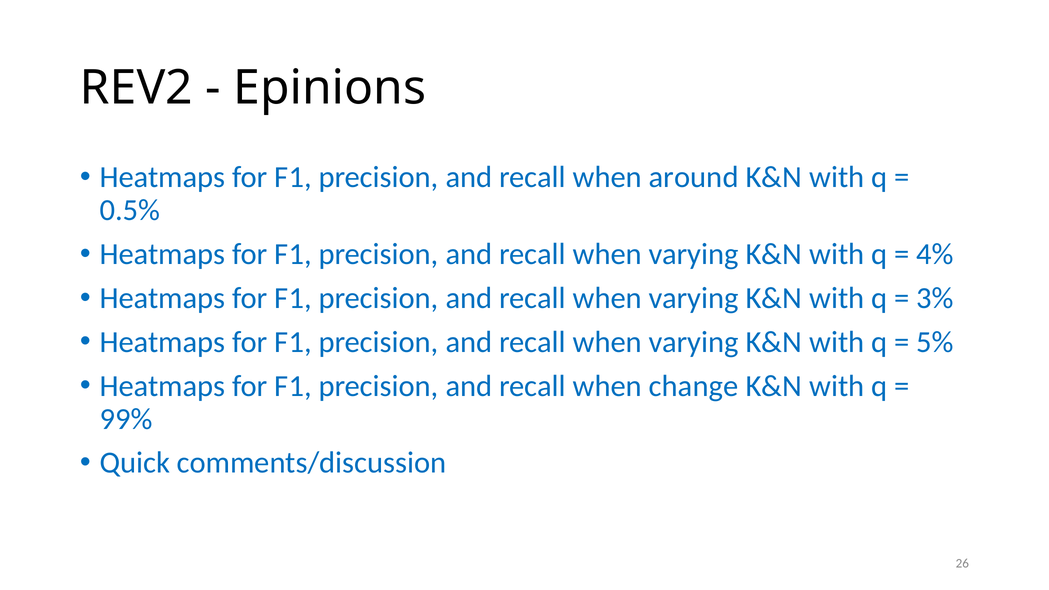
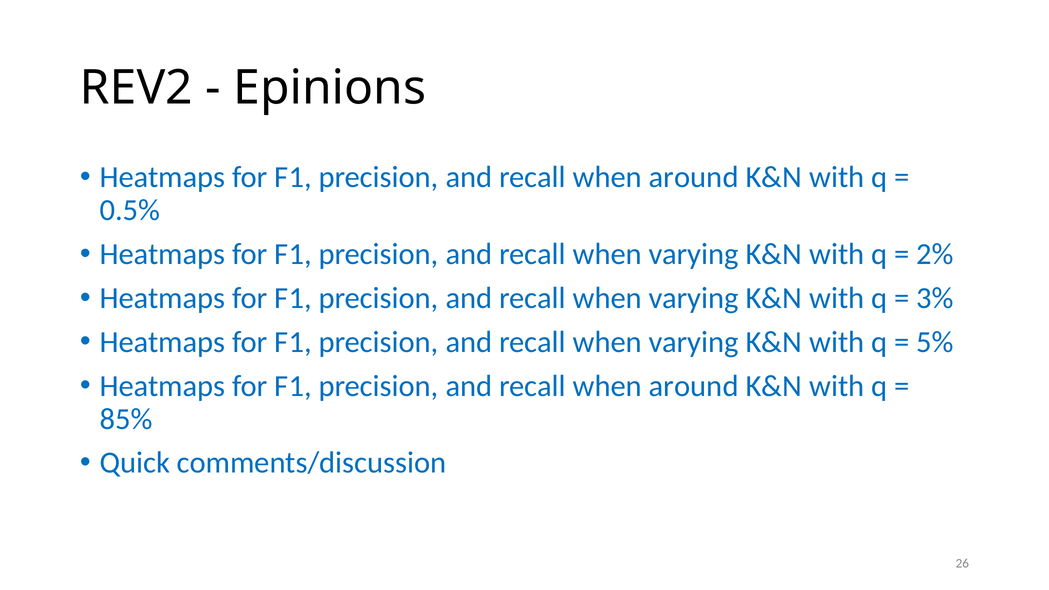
4%: 4% -> 2% (935, 254)
change: change -> around (694, 386)
99%: 99% -> 85% (126, 419)
